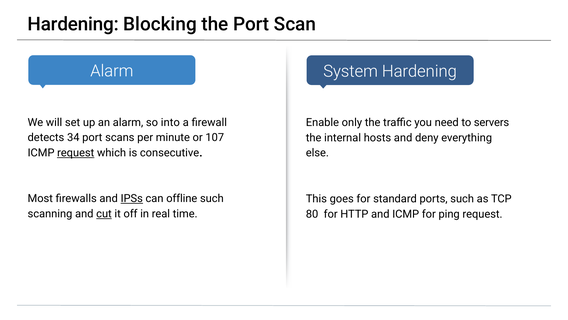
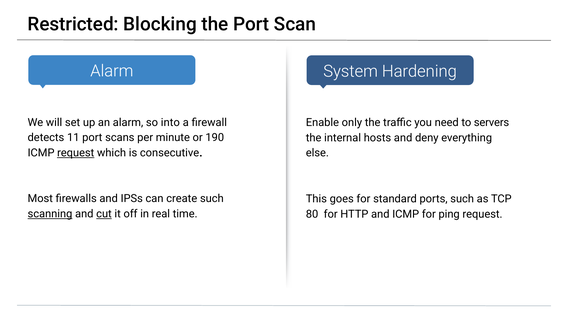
Hardening: Hardening -> Restricted (73, 24)
34: 34 -> 11 (73, 137)
107: 107 -> 190 (215, 137)
IPSs underline: present -> none (132, 198)
offline: offline -> create (182, 198)
scanning underline: none -> present (50, 214)
